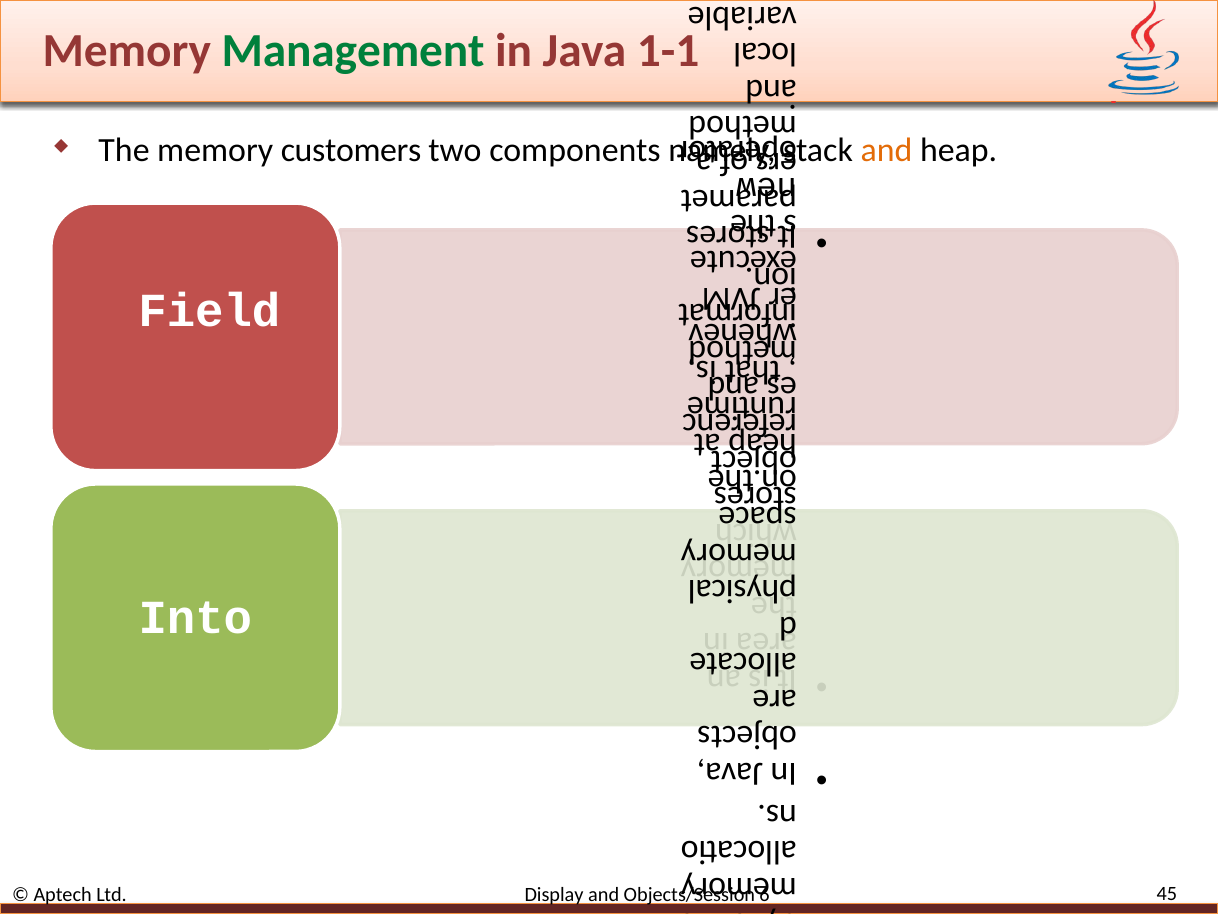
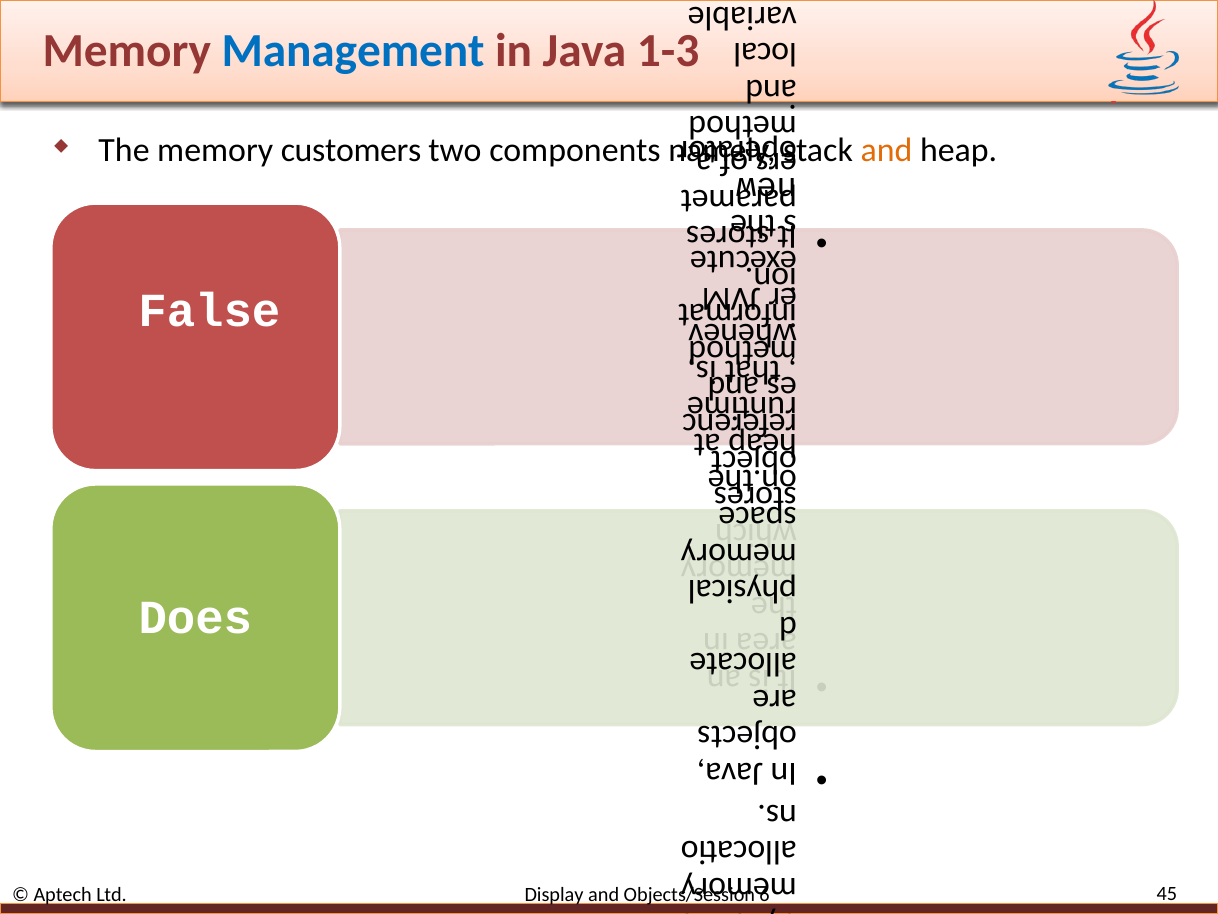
Management colour: green -> blue (353, 51)
1-1: 1-1 -> 1-3 (668, 51)
Field: Field -> False (209, 311)
Into: Into -> Does (195, 617)
